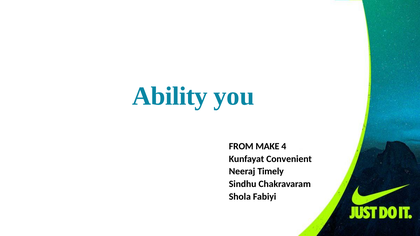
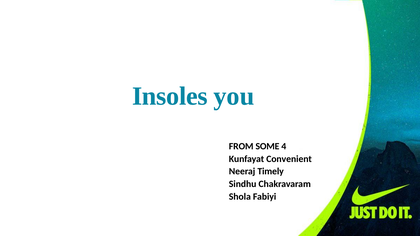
Ability: Ability -> Insoles (170, 96)
MAKE: MAKE -> SOME (267, 146)
